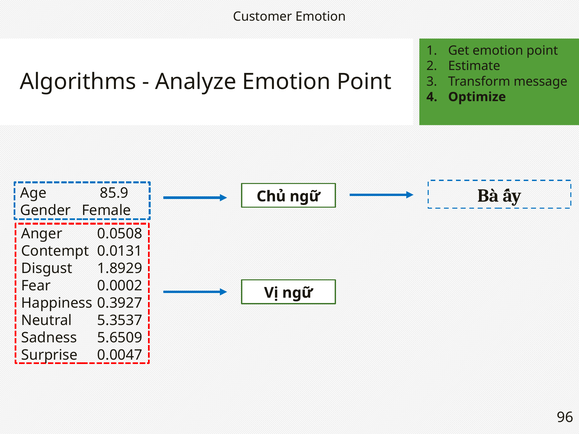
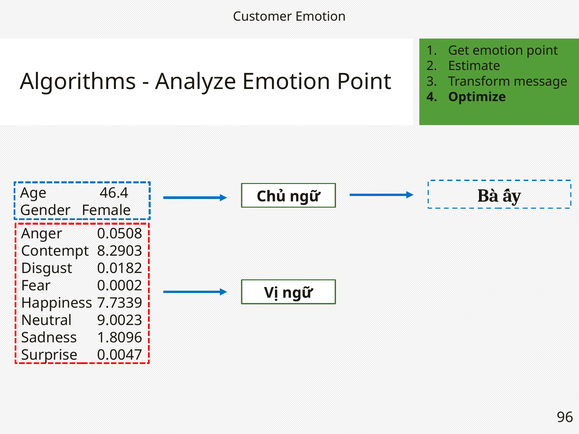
85.9: 85.9 -> 46.4 (114, 193)
0.0131: 0.0131 -> 8.2903 (120, 251)
1.8929: 1.8929 -> 0.0182 (120, 269)
0.3927: 0.3927 -> 7.7339 (120, 303)
5.3537: 5.3537 -> 9.0023 (120, 321)
5.6509: 5.6509 -> 1.8096 (120, 338)
